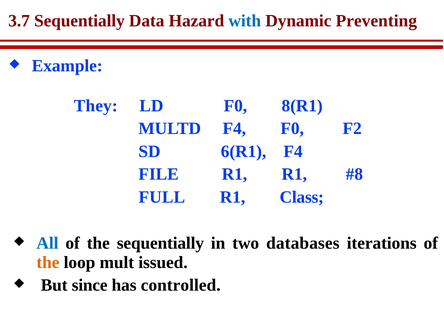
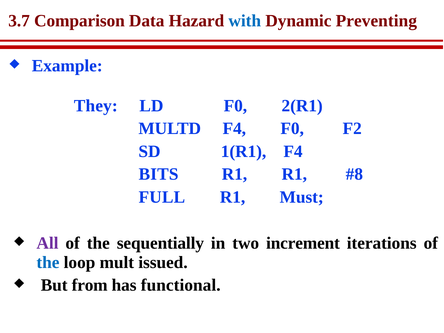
3.7 Sequentially: Sequentially -> Comparison (79, 21)
8(R1: 8(R1 -> 2(R1 (302, 106)
6(R1: 6(R1 -> 1(R1 (244, 151)
FILE: FILE -> BITS (159, 174)
Class: Class -> Must (302, 197)
All colour: blue -> purple (47, 243)
databases: databases -> increment (303, 243)
the colour: orange -> blue (48, 262)
since: since -> from (90, 285)
controlled: controlled -> functional (181, 285)
